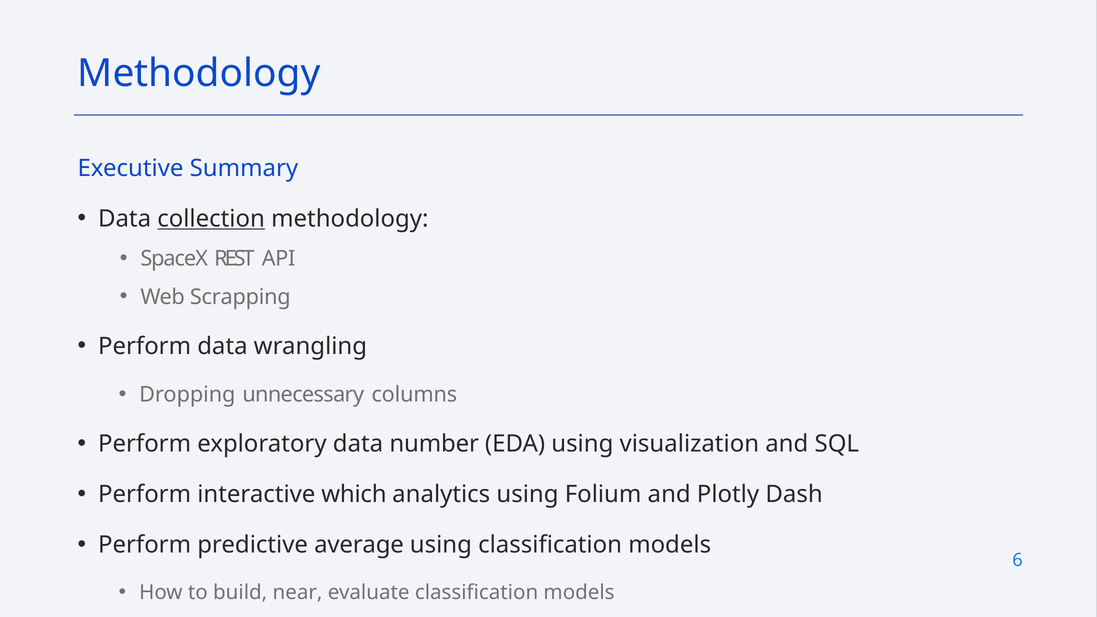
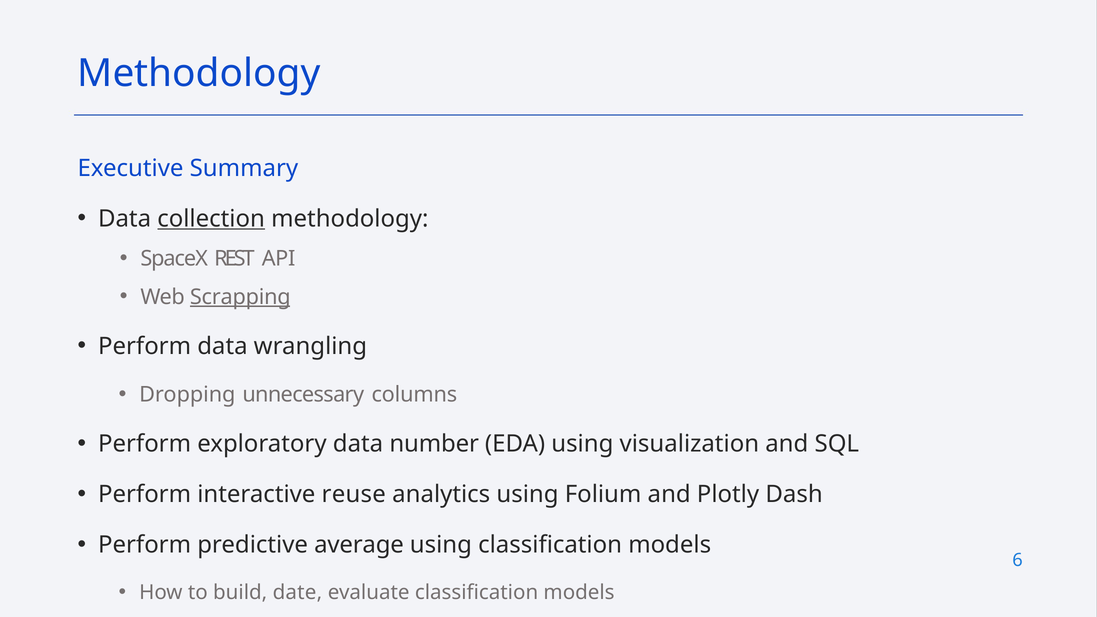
Scrapping underline: none -> present (240, 297)
which: which -> reuse (354, 495)
near: near -> date (297, 593)
